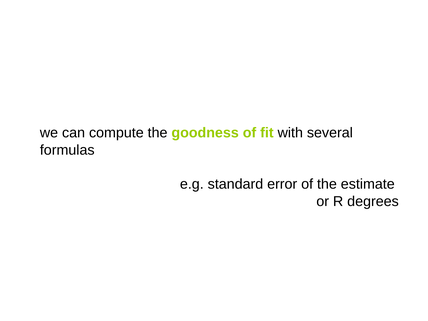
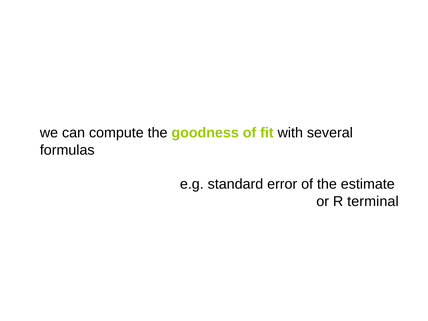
degrees: degrees -> terminal (373, 201)
